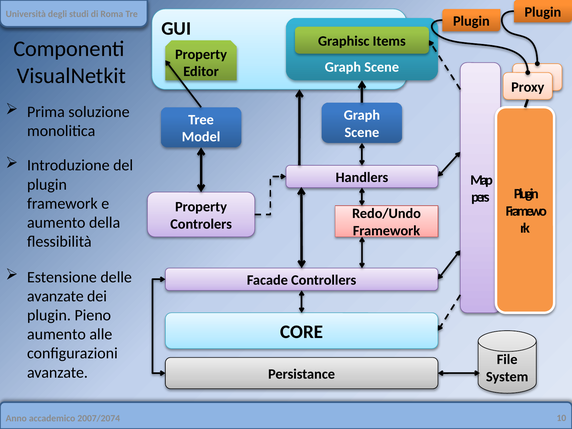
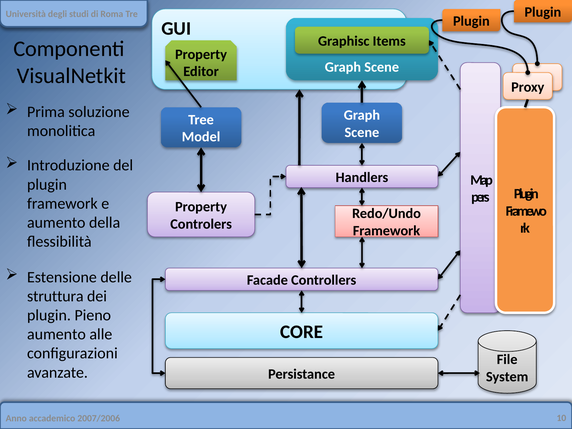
avanzate: avanzate -> struttura (55, 296)
2007/2074: 2007/2074 -> 2007/2006 (99, 418)
